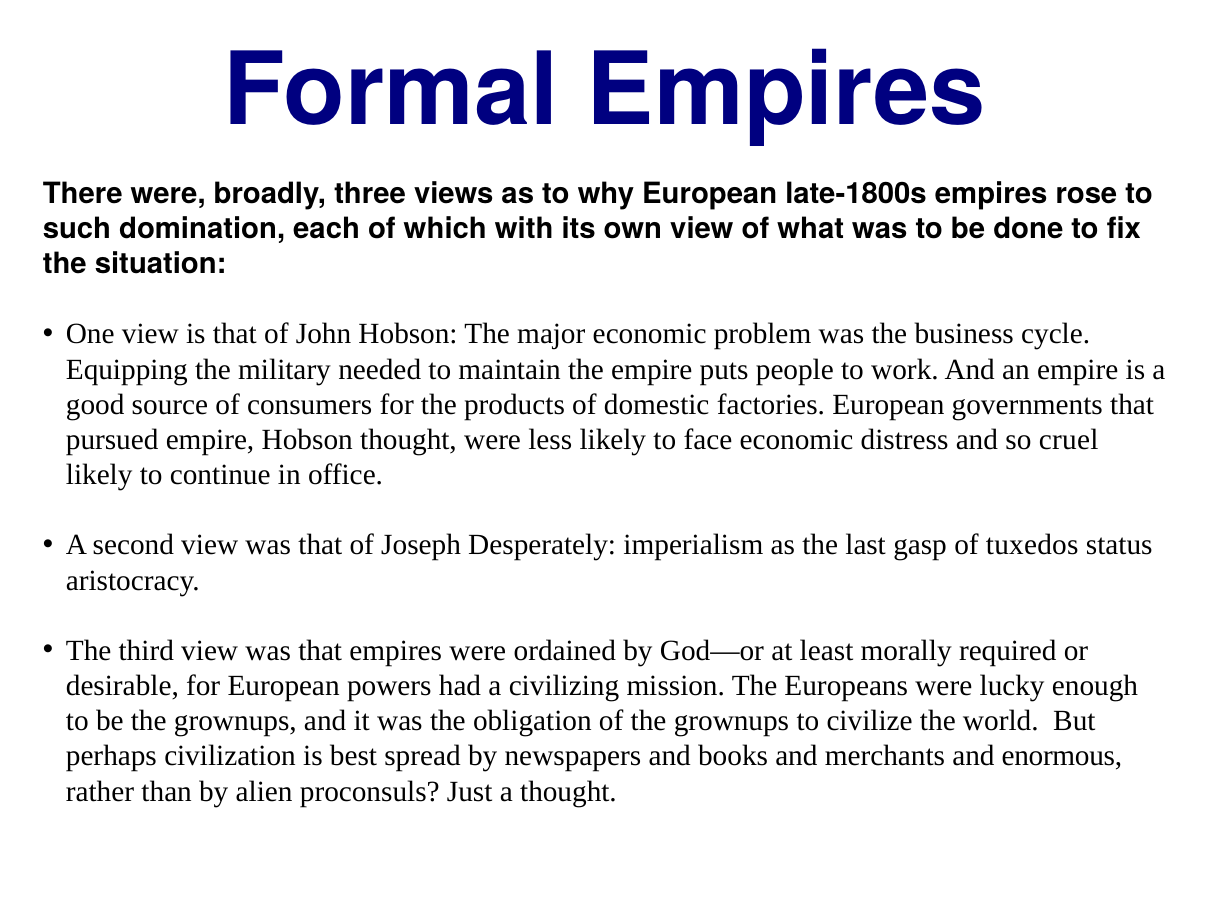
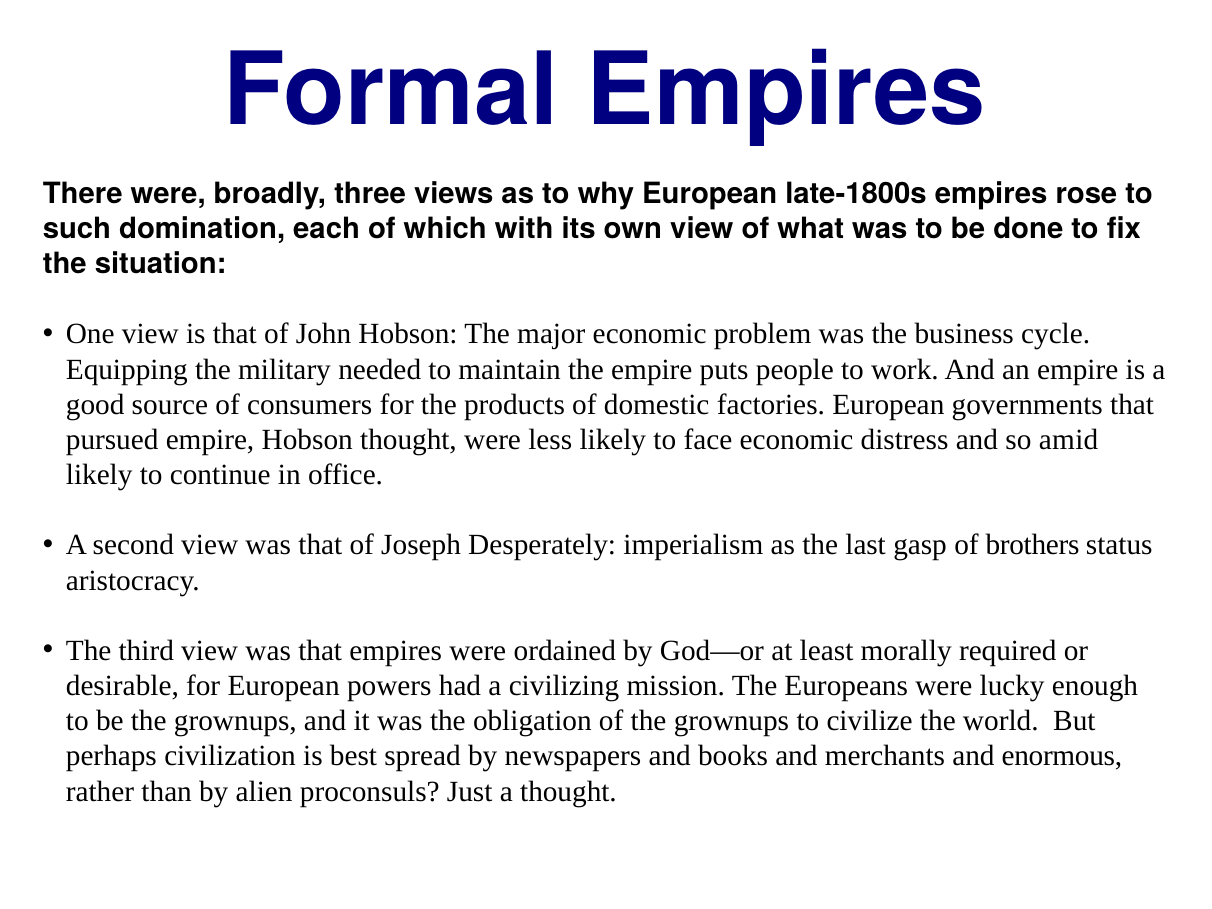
cruel: cruel -> amid (1069, 440)
tuxedos: tuxedos -> brothers (1032, 545)
